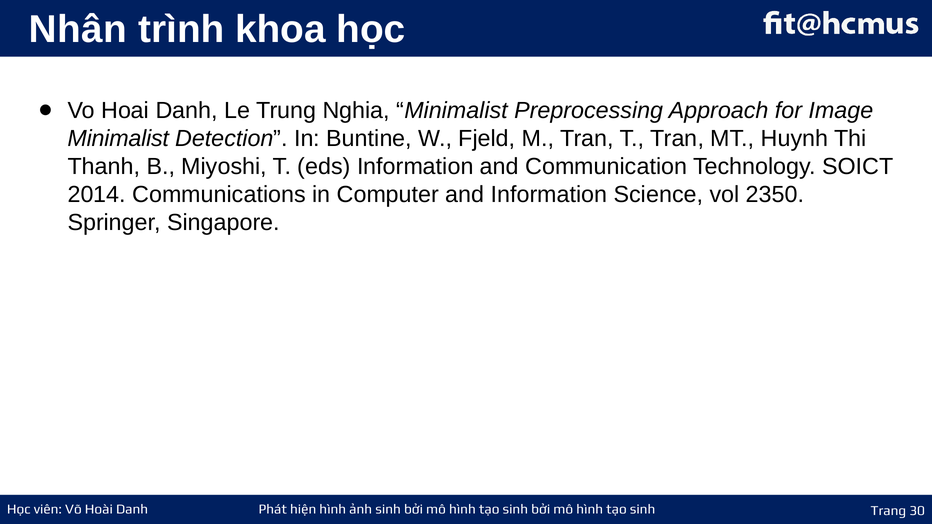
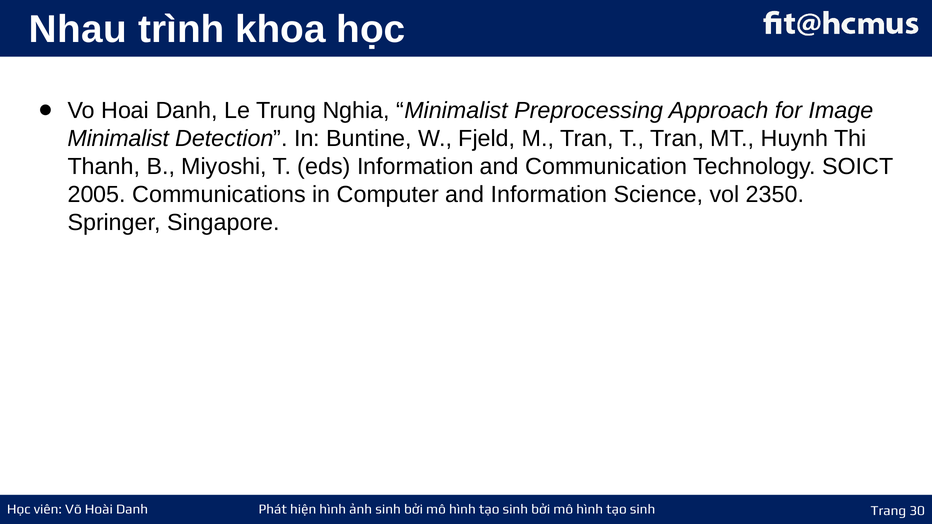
Nhân: Nhân -> Nhau (78, 30)
2014: 2014 -> 2005 (97, 195)
